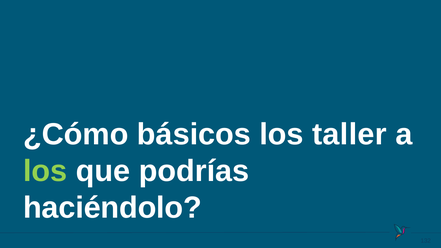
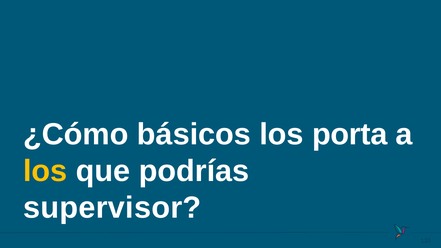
taller: taller -> porta (350, 134)
los colour: light green -> yellow (45, 171)
haciéndolo: haciéndolo -> supervisor (112, 208)
